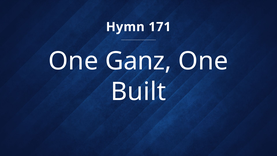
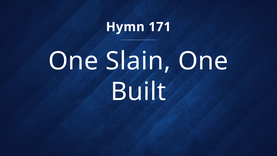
Ganz: Ganz -> Slain (138, 61)
